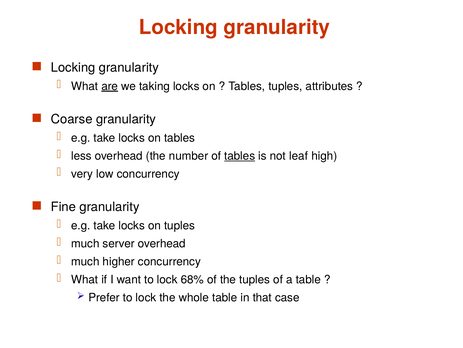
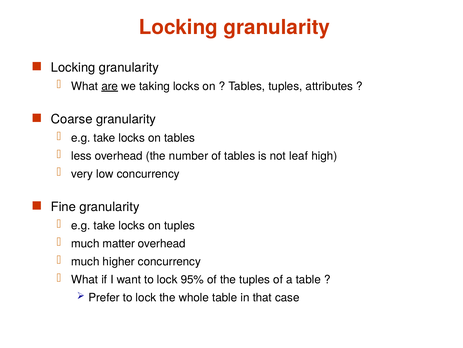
tables underline: present -> none (240, 156)
server: server -> matter (119, 243)
68%: 68% -> 95% (192, 279)
